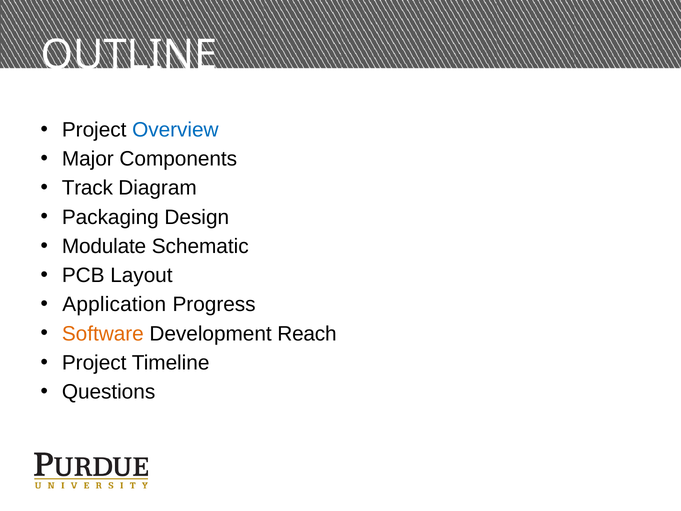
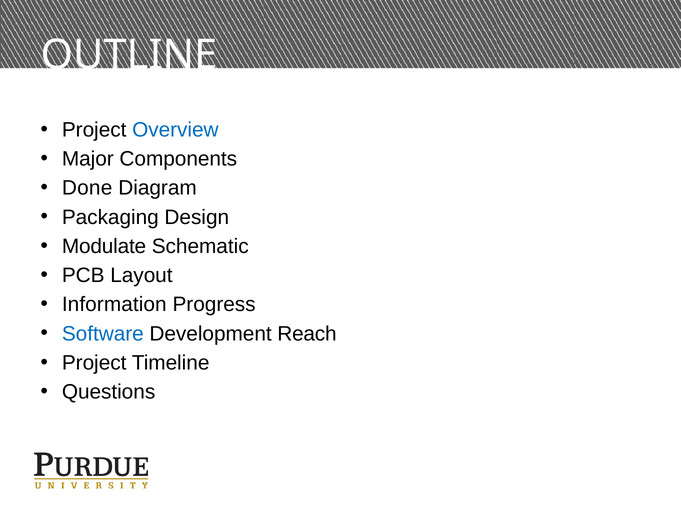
Track: Track -> Done (87, 188)
Application: Application -> Information (114, 304)
Software colour: orange -> blue (103, 334)
